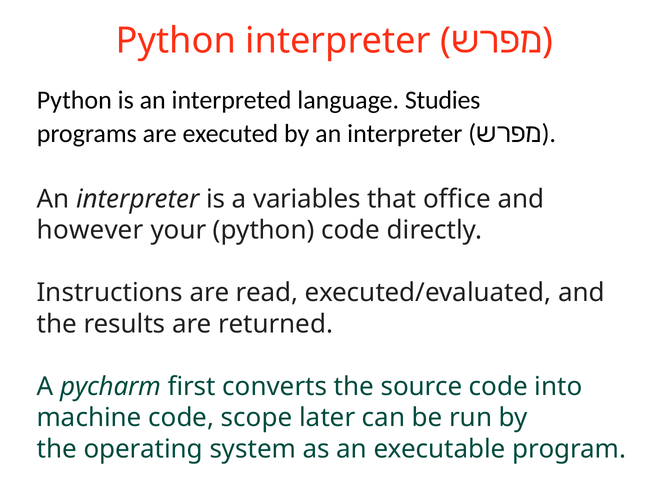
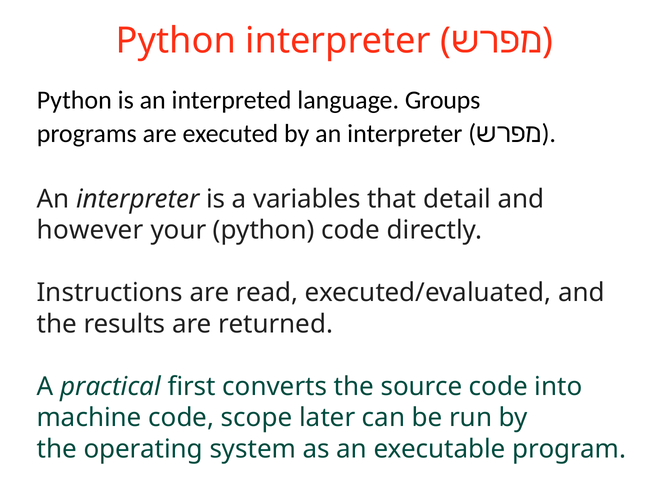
Studies: Studies -> Groups (443, 100)
office: office -> detail (457, 199)
pycharm: pycharm -> practical (111, 386)
